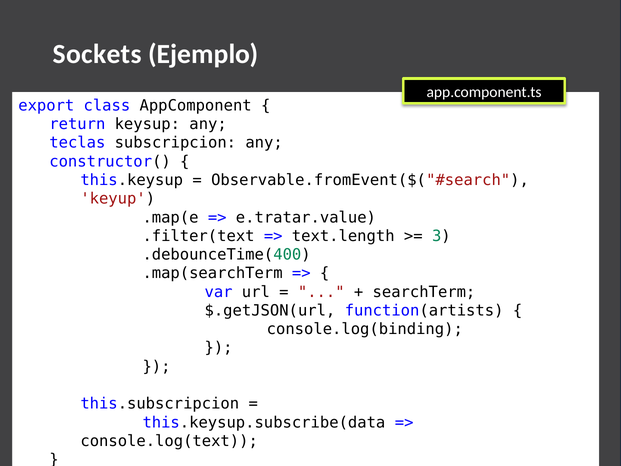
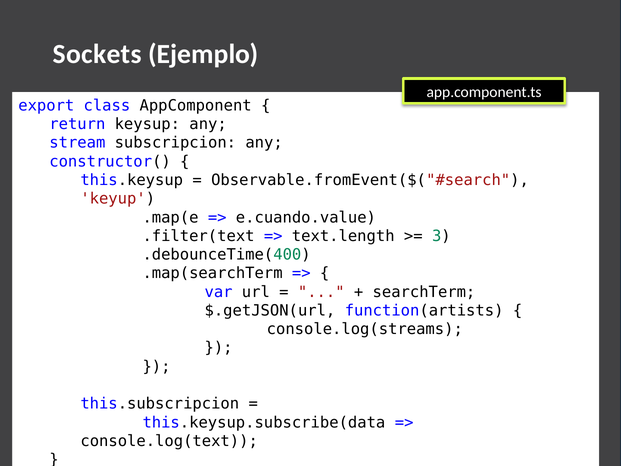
teclas: teclas -> stream (77, 143)
e.tratar.value: e.tratar.value -> e.cuando.value (306, 217)
console.log(binding: console.log(binding -> console.log(streams (365, 329)
